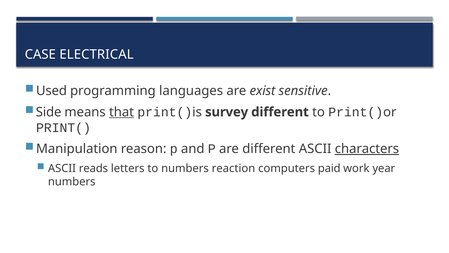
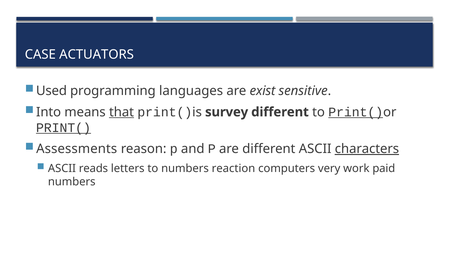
ELECTRICAL: ELECTRICAL -> ACTUATORS (97, 55)
Side: Side -> Into (49, 112)
Print( underline: none -> present (356, 112)
PRINT( underline: none -> present (63, 128)
Manipulation: Manipulation -> Assessments (77, 149)
paid: paid -> very (329, 168)
year: year -> paid (384, 168)
